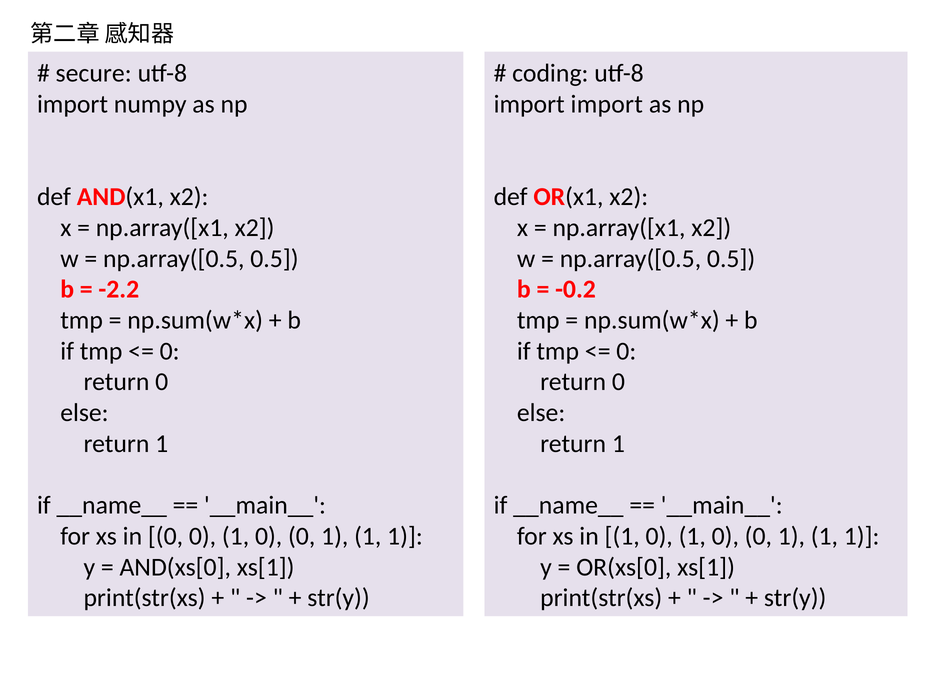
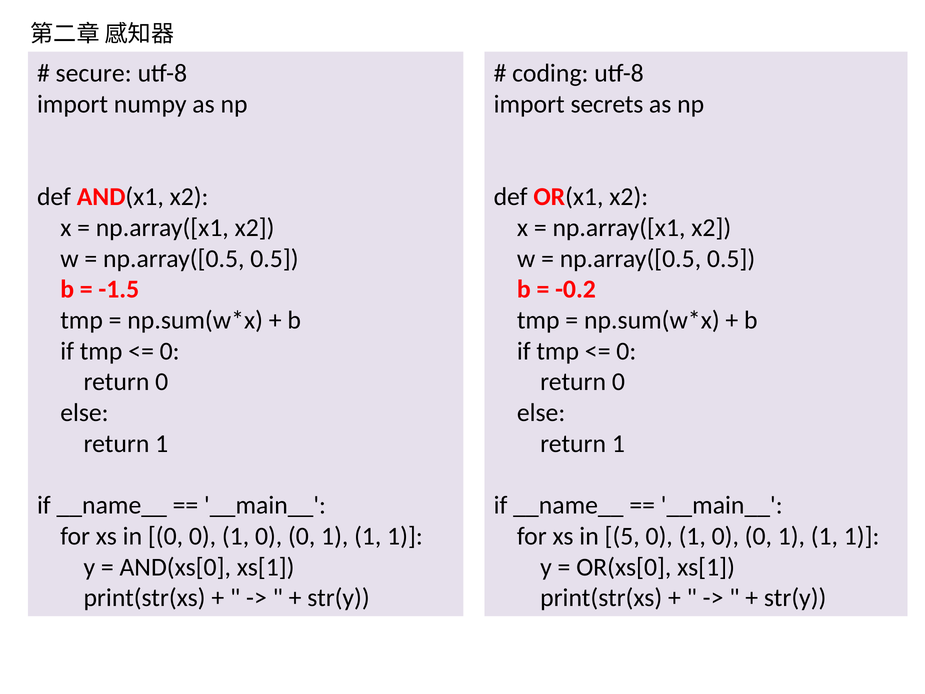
import import: import -> secrets (607, 104)
-2.2: -2.2 -> -1.5 (119, 289)
in 1: 1 -> 5 (622, 536)
